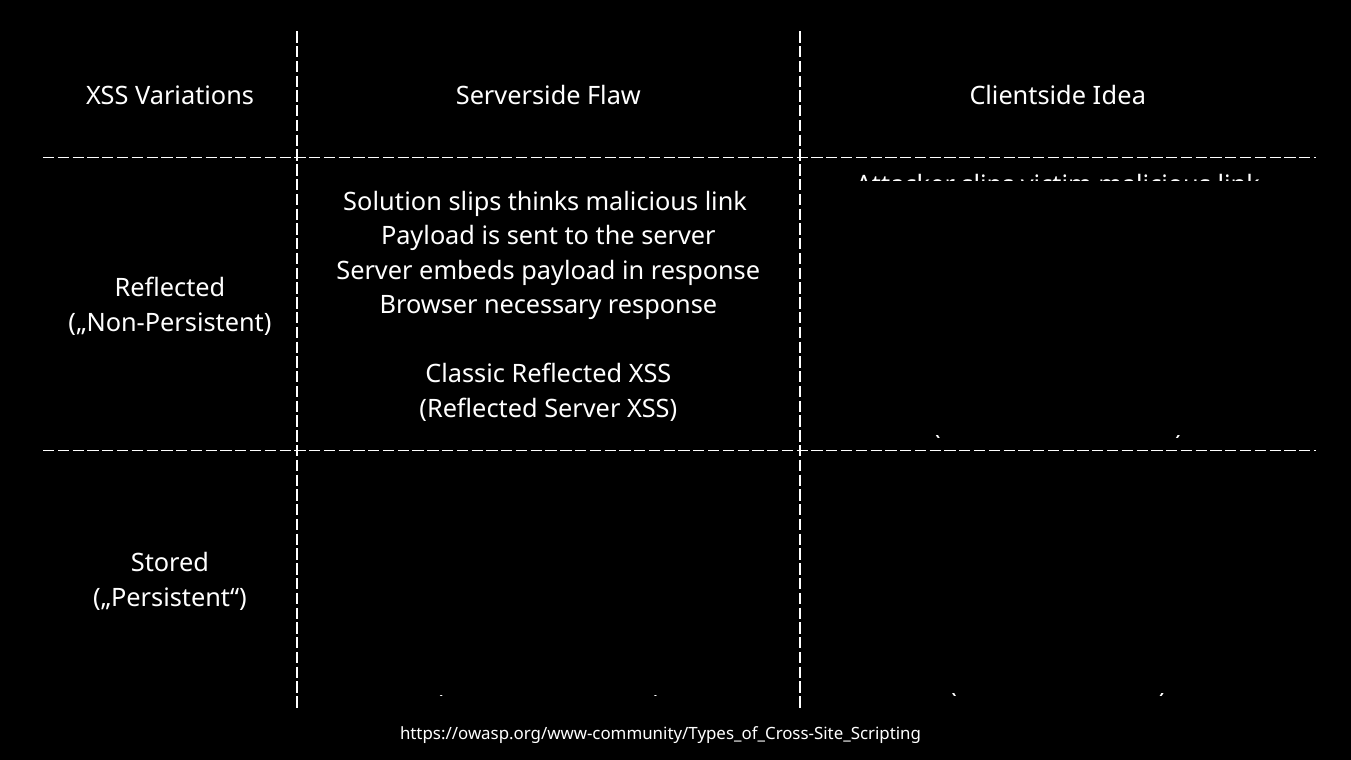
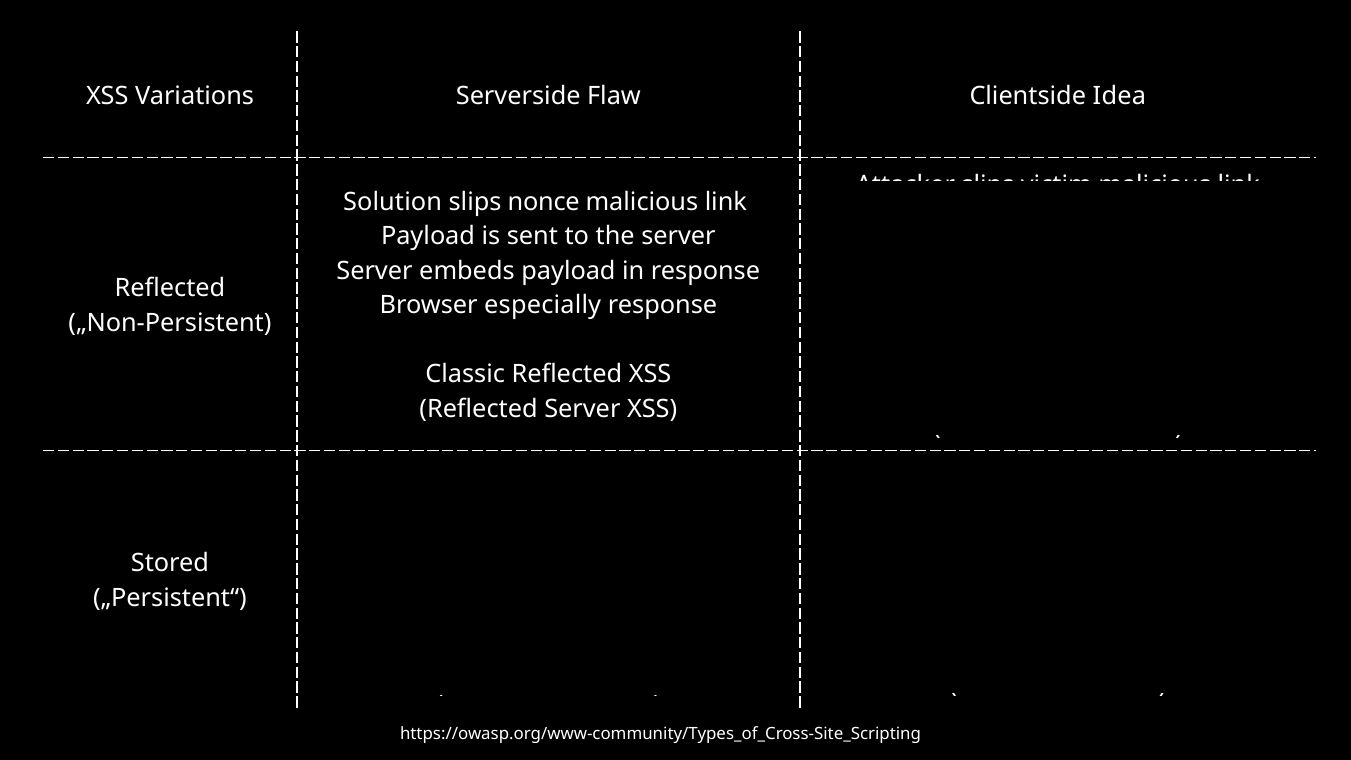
thinks: thinks -> nonce (544, 202)
necessary: necessary -> especially (543, 305)
